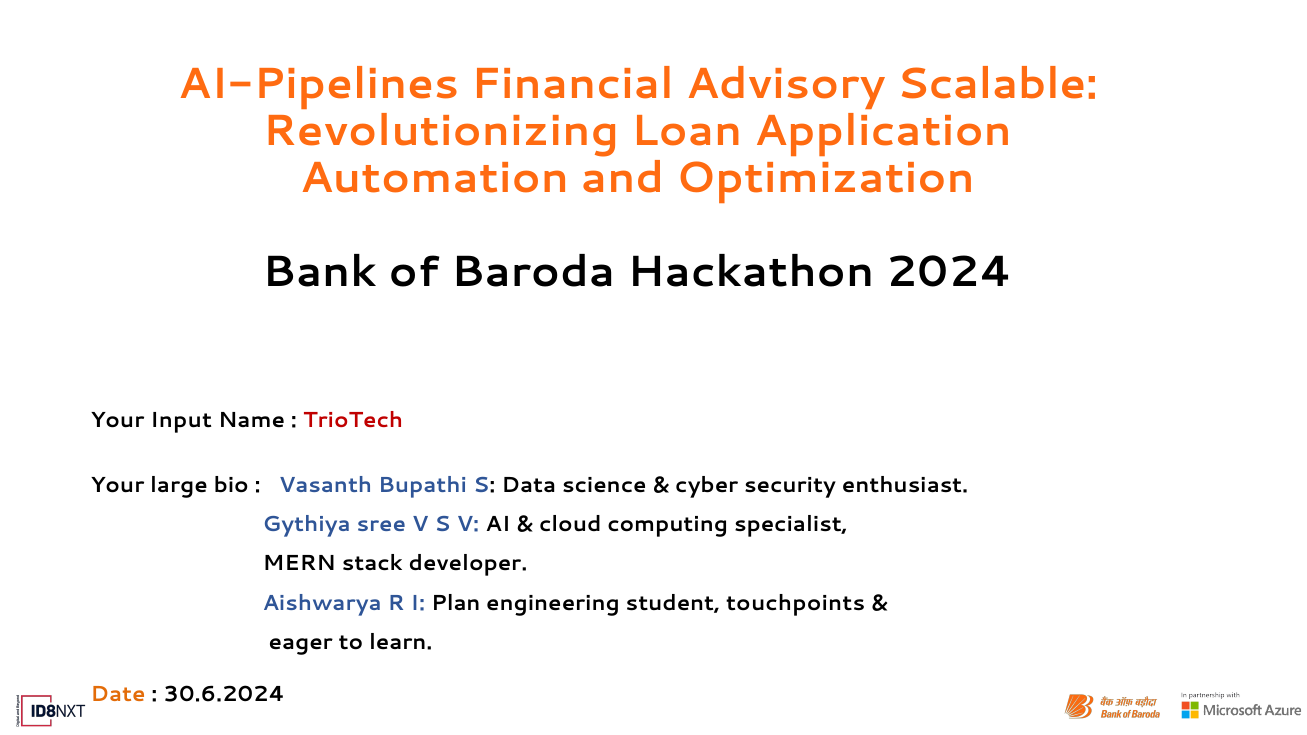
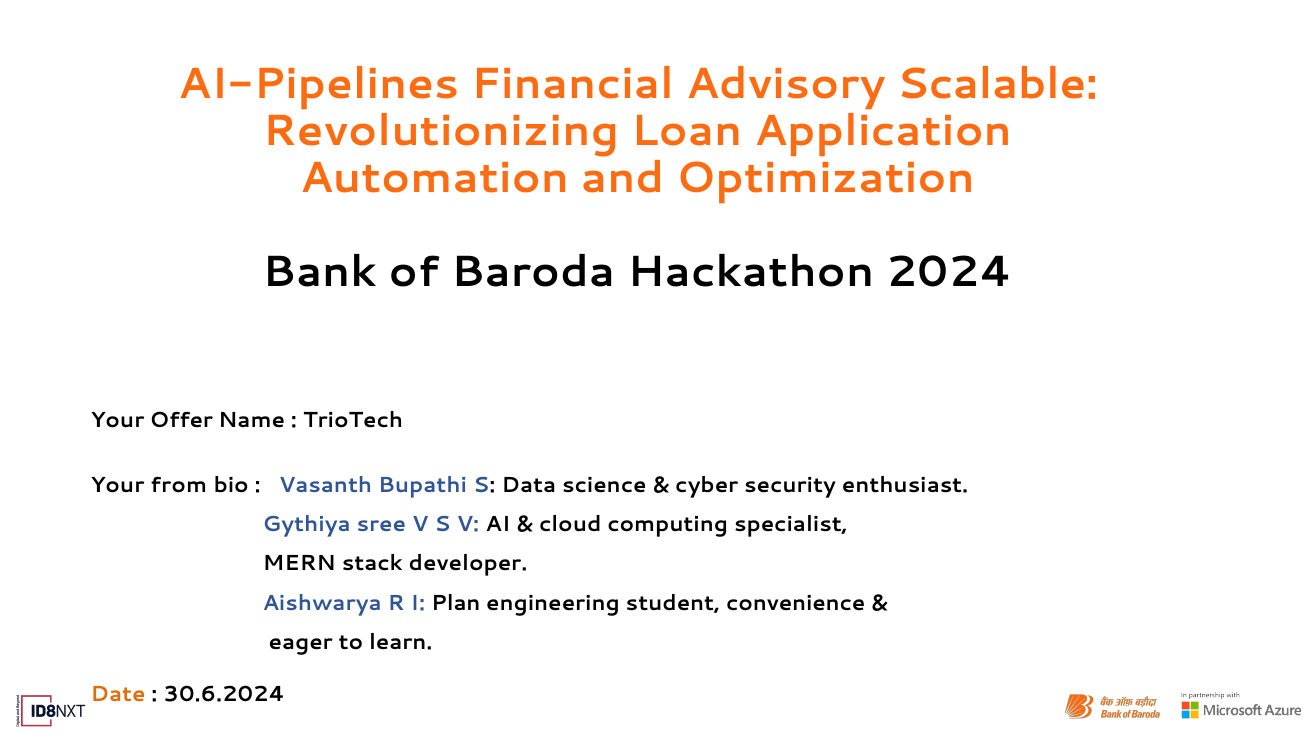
Input: Input -> Offer (181, 420)
TrioTech colour: red -> black (353, 420)
large: large -> from (179, 486)
touchpoints: touchpoints -> convenience (796, 603)
